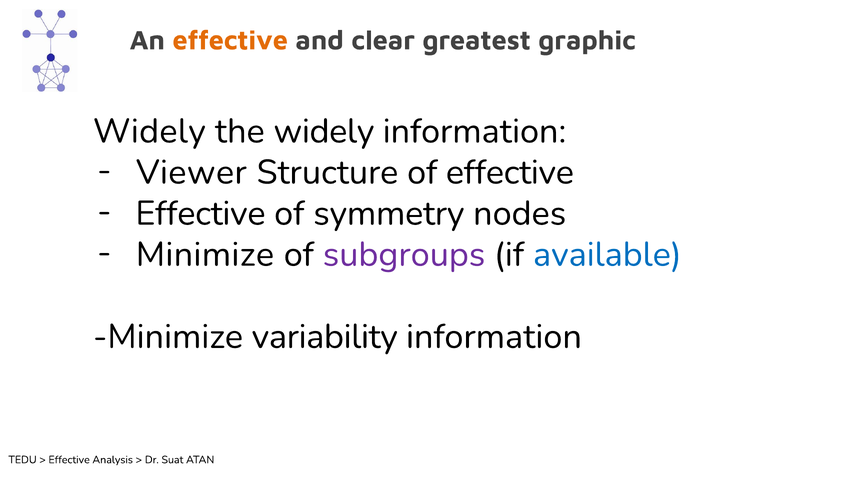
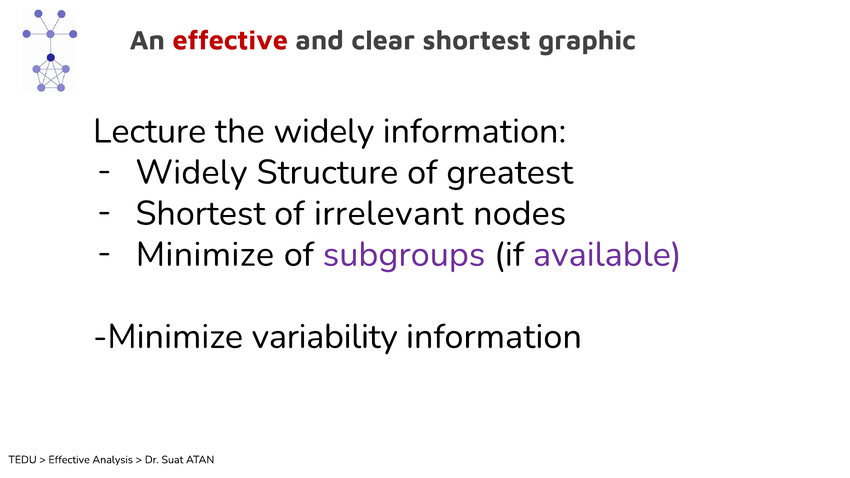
effective colour: orange -> red (230, 40)
clear greatest: greatest -> shortest (477, 40)
Widely: Widely -> Lecture (150, 131)
Viewer: Viewer -> Widely (191, 172)
of effective: effective -> greatest (510, 172)
Effective: Effective -> Shortest (200, 213)
symmetry: symmetry -> irrelevant (389, 213)
available colour: blue -> purple (607, 255)
